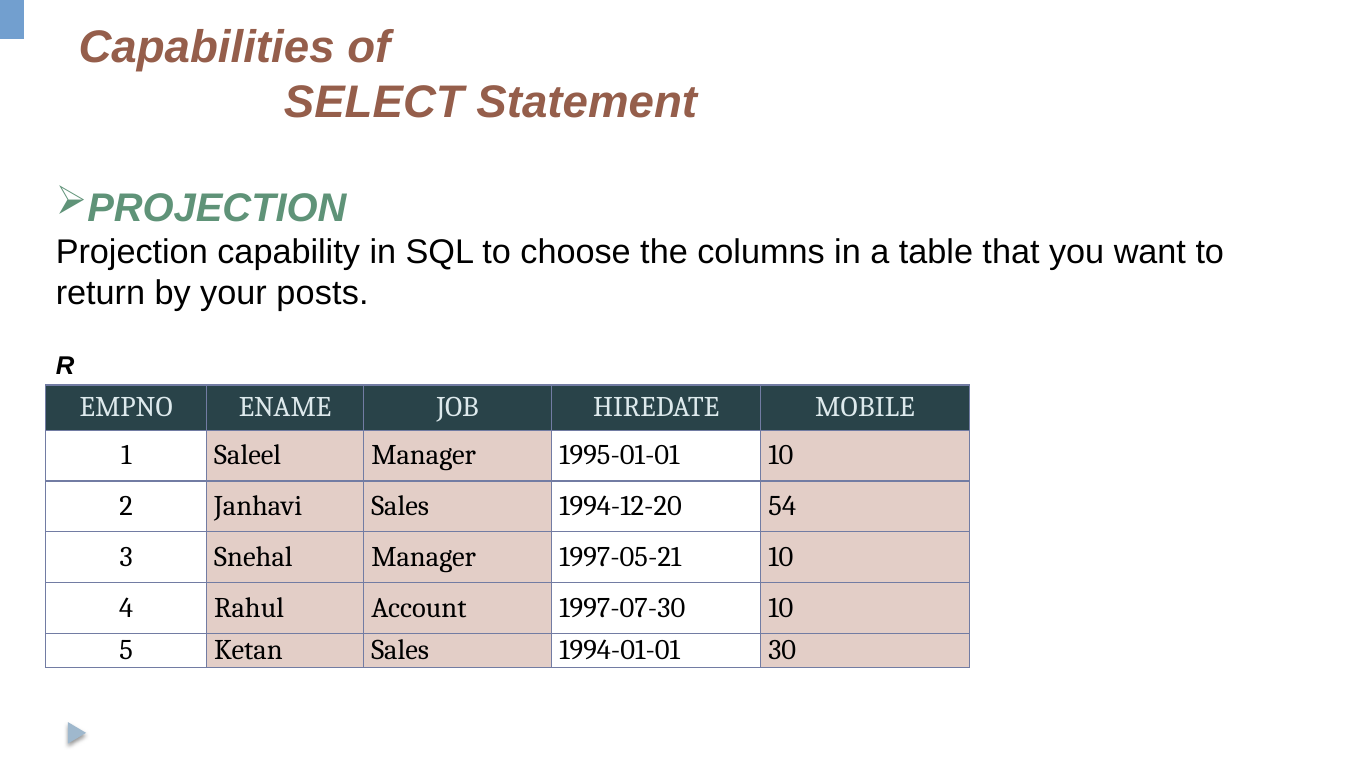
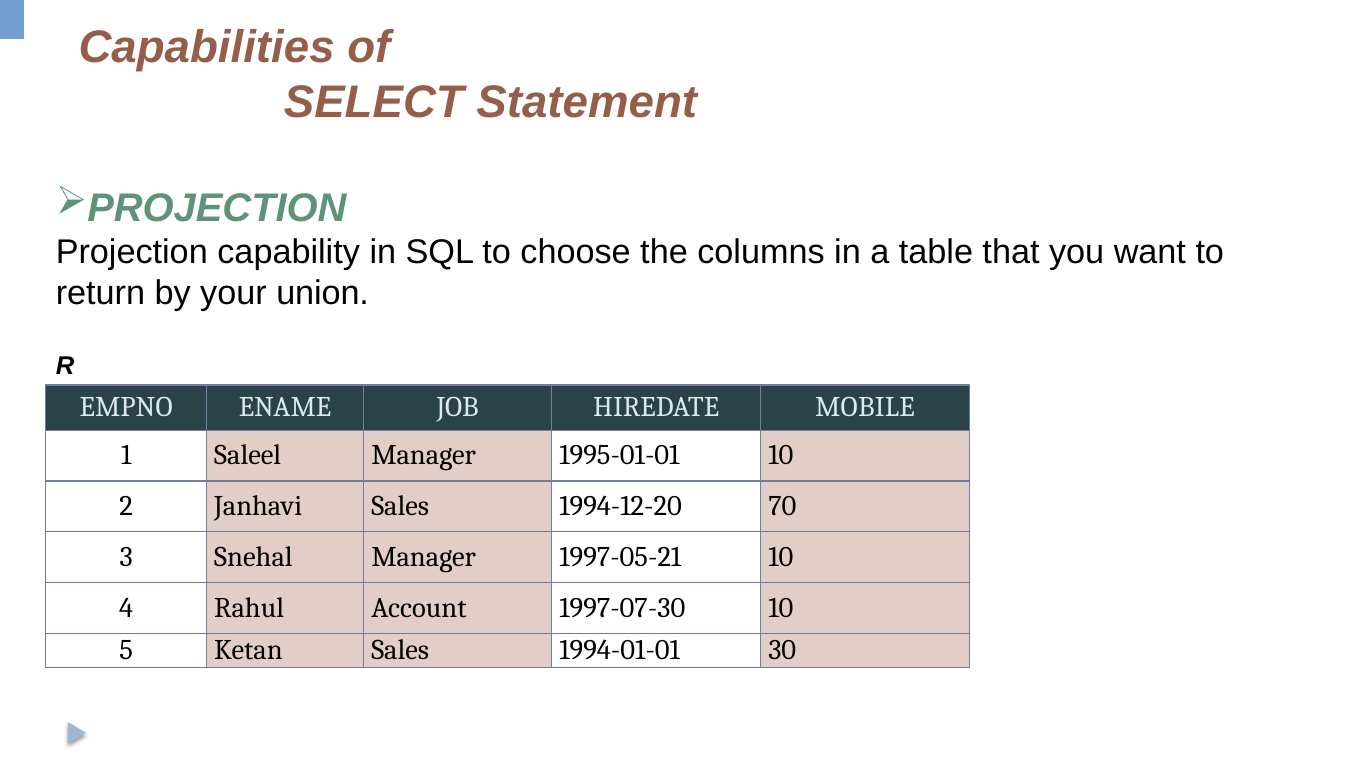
posts: posts -> union (323, 293)
54: 54 -> 70 (782, 506)
